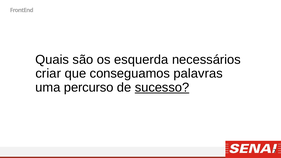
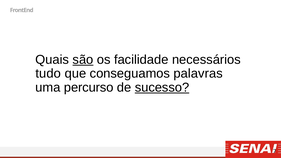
são underline: none -> present (83, 60)
esquerda: esquerda -> facilidade (141, 60)
criar: criar -> tudo (48, 74)
